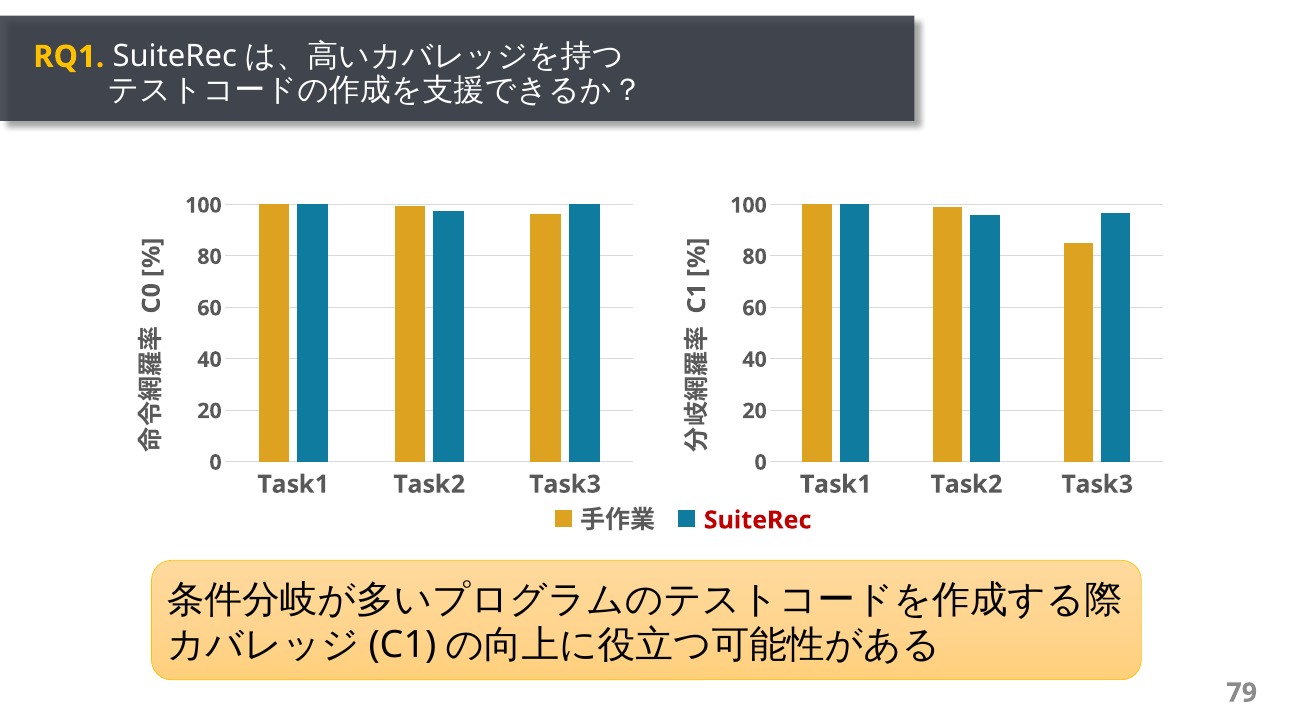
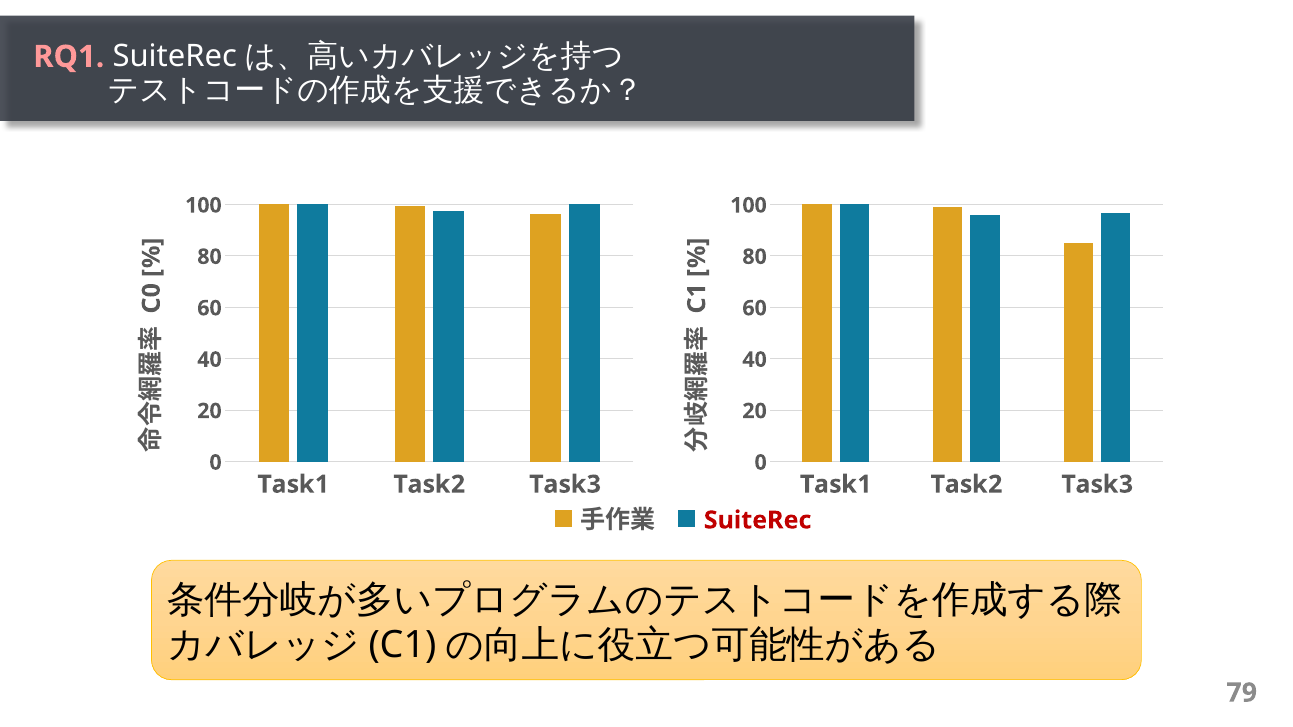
RQ1 colour: yellow -> pink (69, 57)
